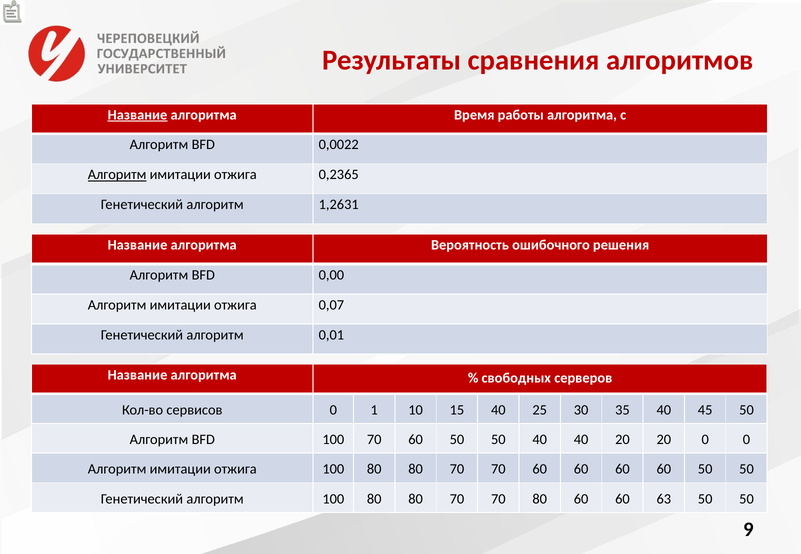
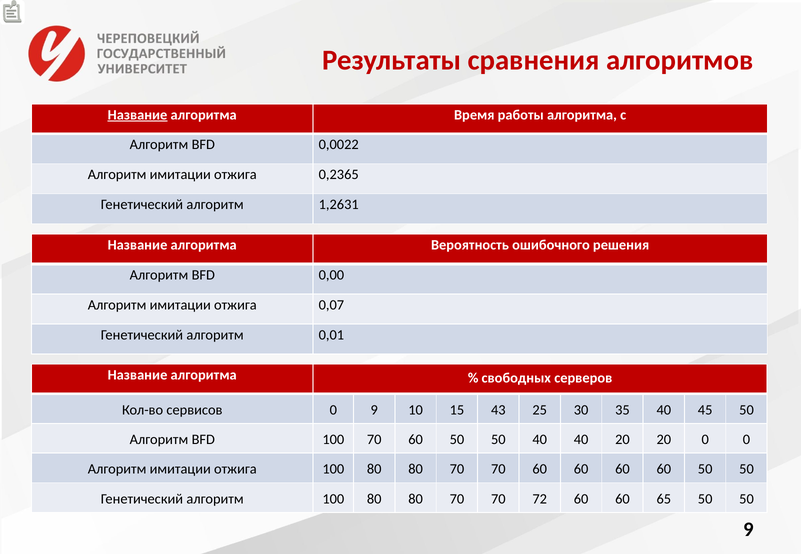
Алгоритм underline: present -> none (117, 175)
0 1: 1 -> 9 (374, 410)
15 40: 40 -> 43 (498, 410)
70 80: 80 -> 72 (540, 499)
63: 63 -> 65 (664, 499)
